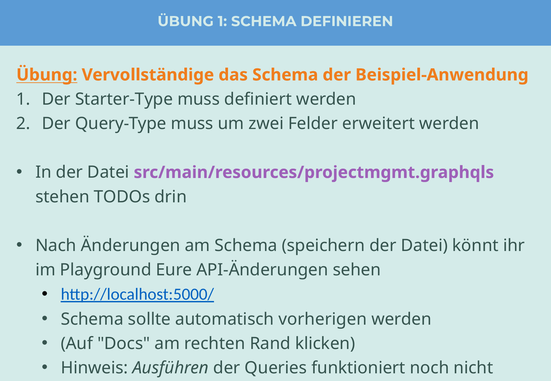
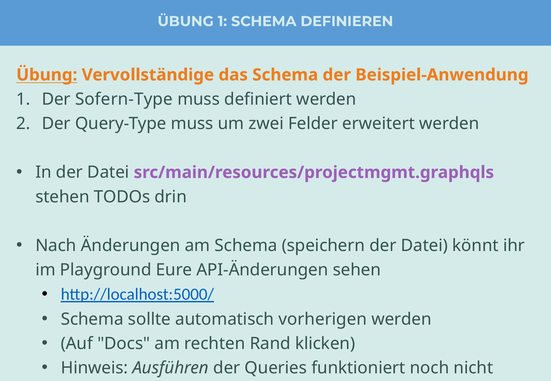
Starter-Type: Starter-Type -> Sofern-Type (124, 99)
